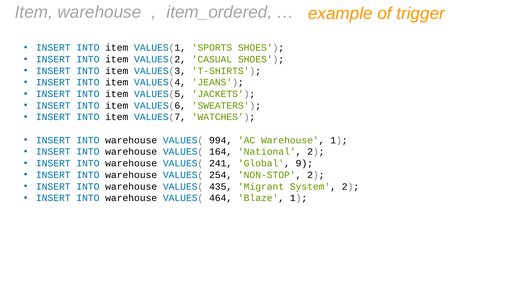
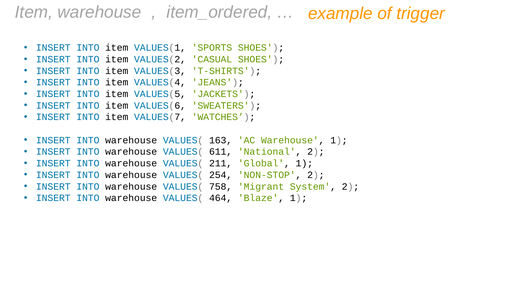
994: 994 -> 163 (221, 140)
164: 164 -> 611 (221, 152)
241: 241 -> 211 (221, 163)
Global 9: 9 -> 1 (304, 163)
435: 435 -> 758 (221, 186)
